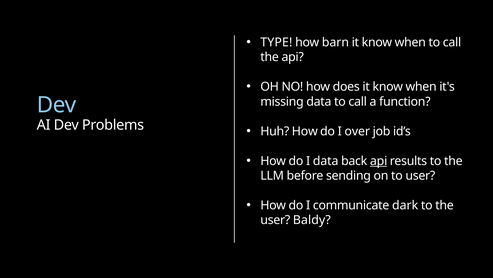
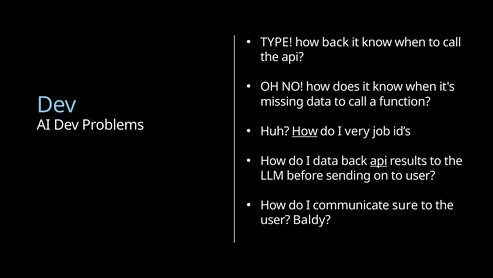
how barn: barn -> back (335, 42)
How underline: none -> present (305, 131)
over: over -> very (357, 131)
dark: dark -> sure (405, 205)
